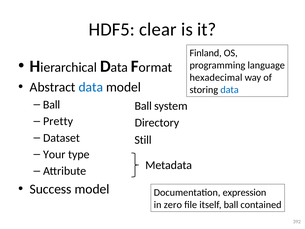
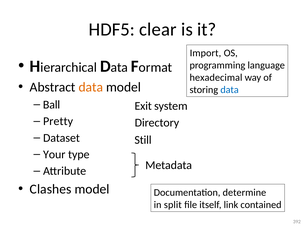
Finland: Finland -> Import (205, 53)
data colour: blue -> orange (91, 87)
Ball: Ball -> Exit (143, 106)
Success: Success -> Clashes (51, 189)
expression: expression -> determine (244, 192)
zero: zero -> split (173, 205)
itself ball: ball -> link (231, 205)
